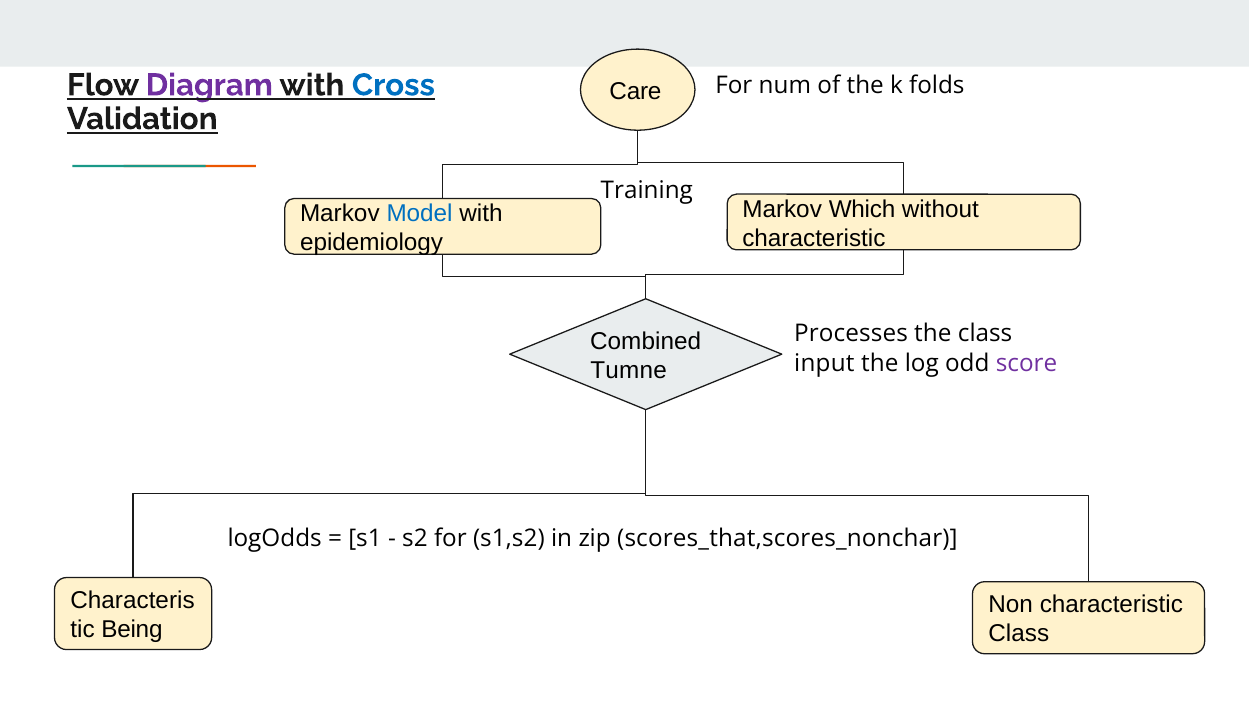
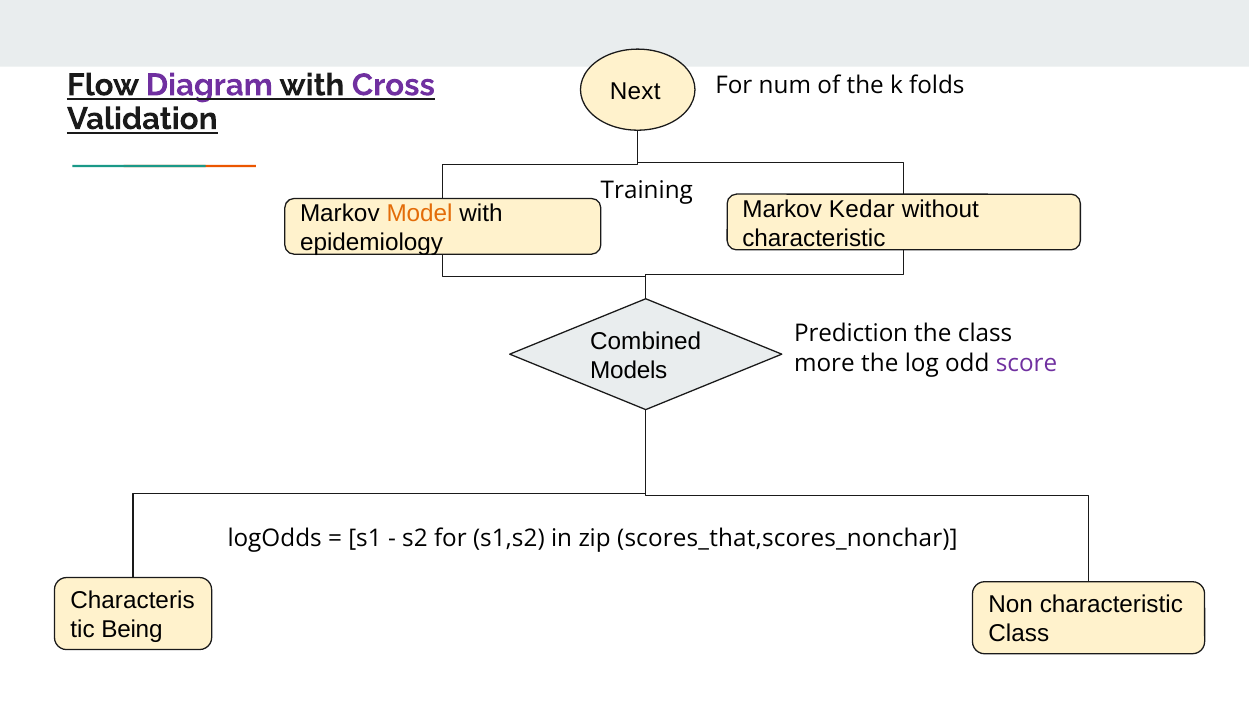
Cross colour: blue -> purple (393, 85)
Care: Care -> Next (635, 91)
Which: Which -> Kedar (862, 209)
Model colour: blue -> orange (420, 213)
Processes: Processes -> Prediction (851, 334)
input: input -> more (824, 363)
Tumne: Tumne -> Models (629, 370)
